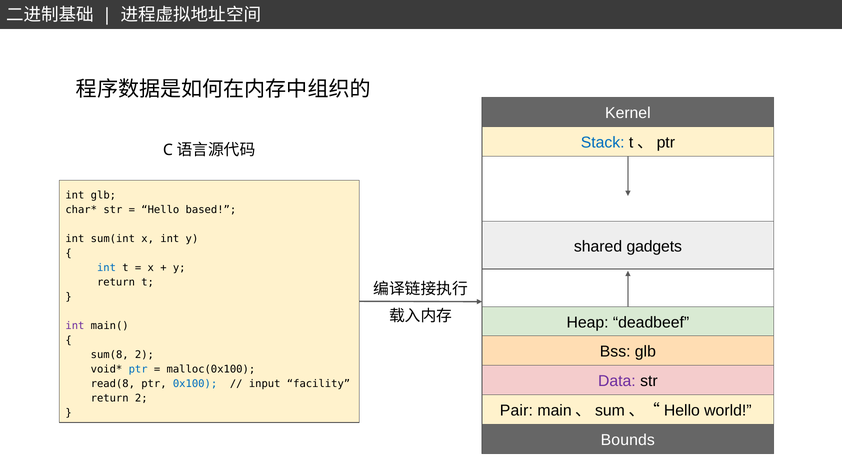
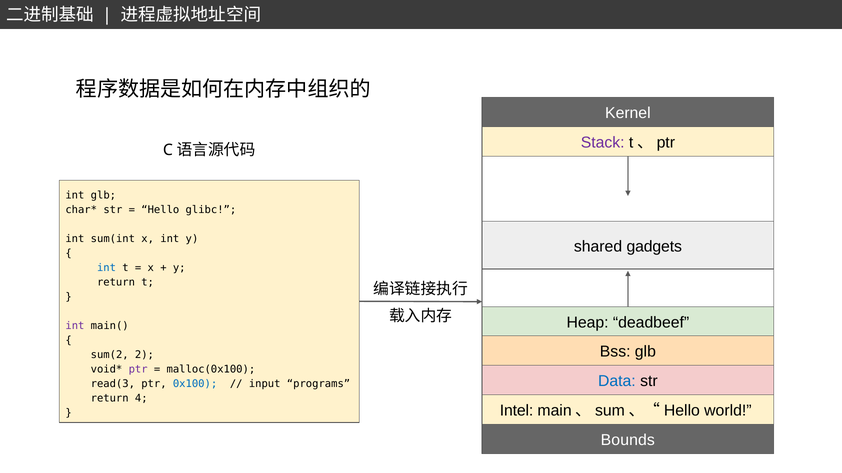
Stack colour: blue -> purple (603, 143)
based: based -> glibc (211, 210)
sum(8: sum(8 -> sum(2 (110, 355)
ptr colour: blue -> purple (138, 370)
Data colour: purple -> blue (617, 382)
read(8: read(8 -> read(3 (113, 384)
facility: facility -> programs (319, 384)
return 2: 2 -> 4 (141, 399)
Pair: Pair -> Intel (517, 411)
